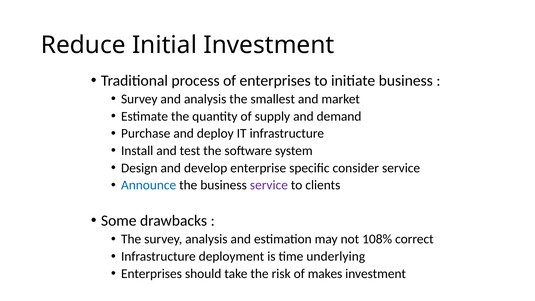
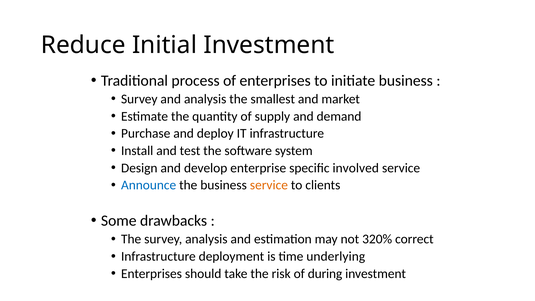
consider: consider -> involved (356, 168)
service colour: purple -> orange (269, 185)
108%: 108% -> 320% (377, 239)
makes: makes -> during (325, 274)
